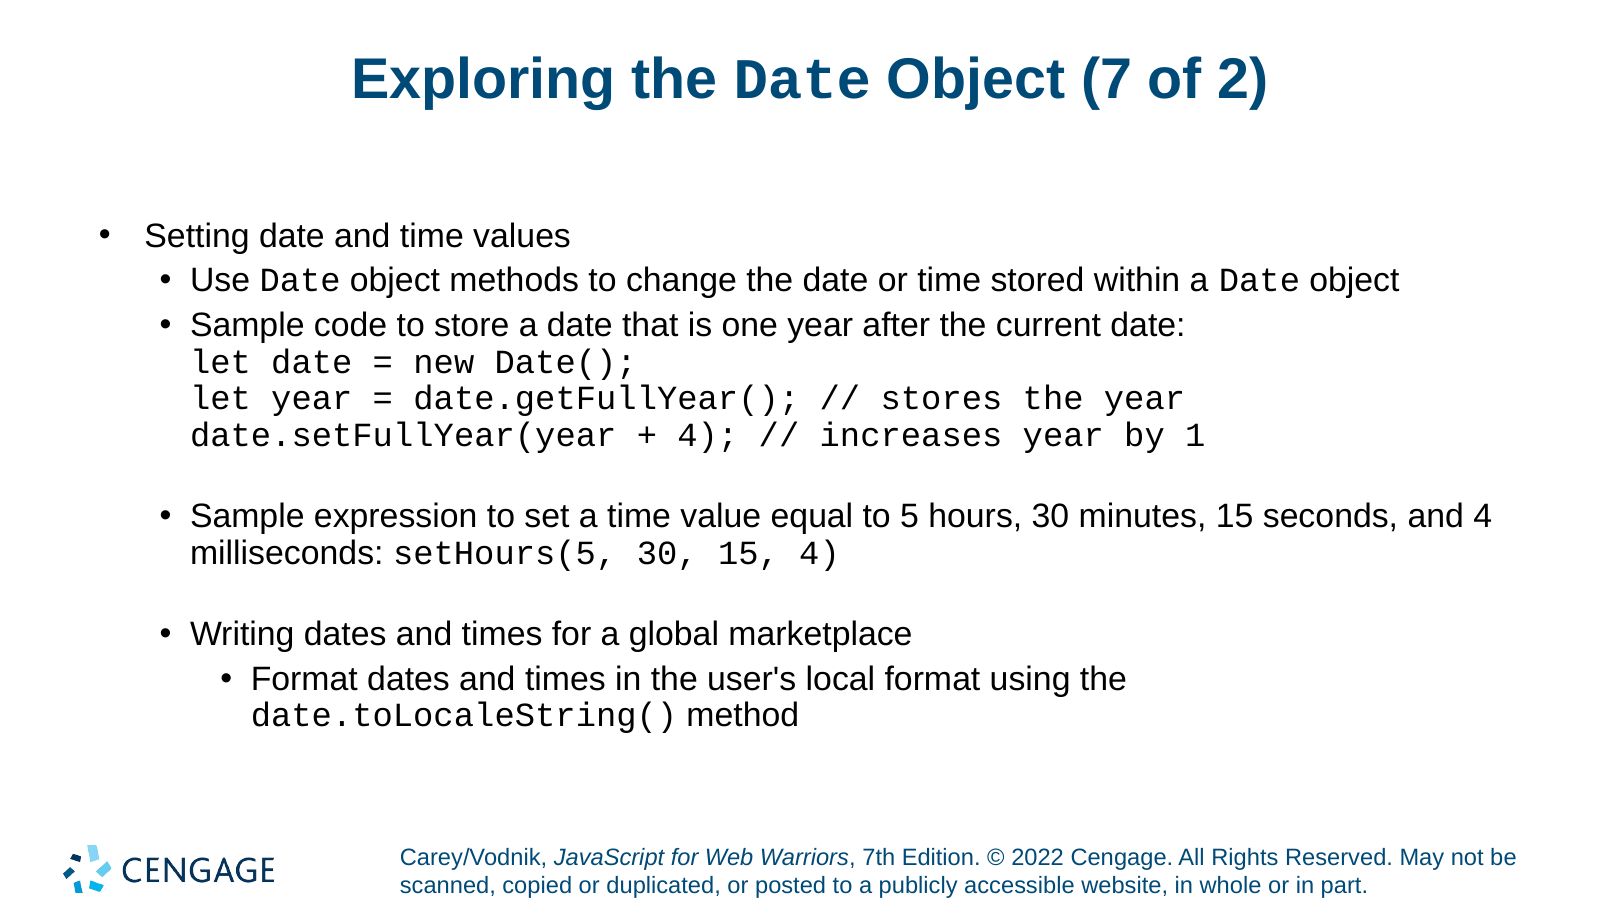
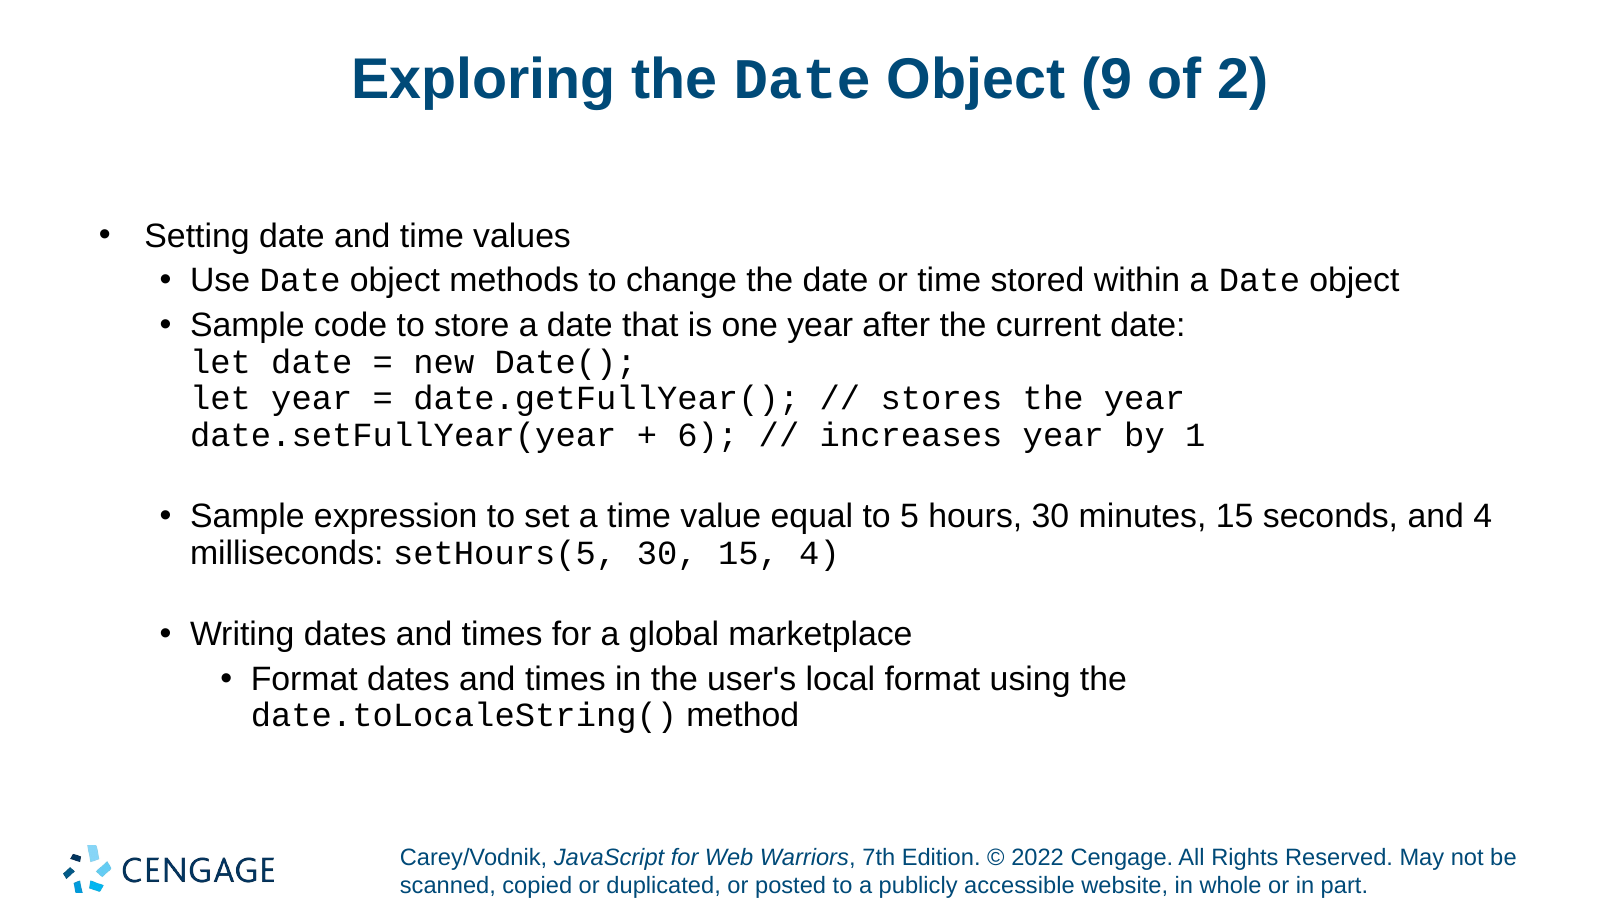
7: 7 -> 9 (1107, 79)
4: 4 -> 6 (708, 435)
